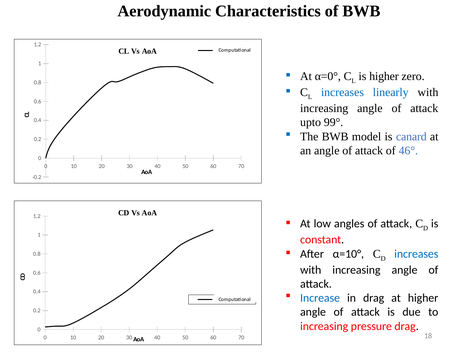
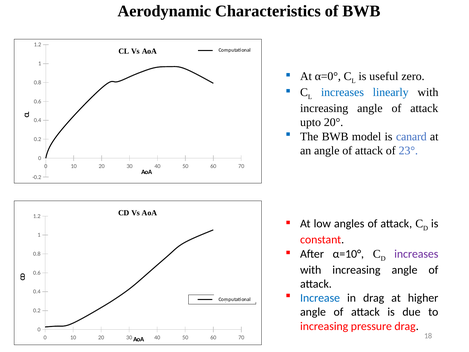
is higher: higher -> useful (384, 76)
99°: 99° -> 20° (334, 122)
46°: 46° -> 23° (408, 150)
increases colour: blue -> purple (416, 254)
